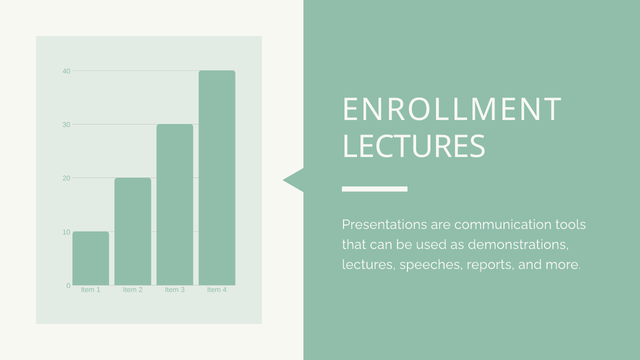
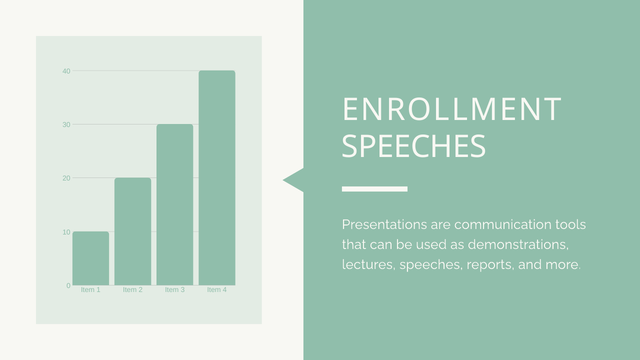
LECTURES: LECTURES -> SPEECHES (414, 147)
